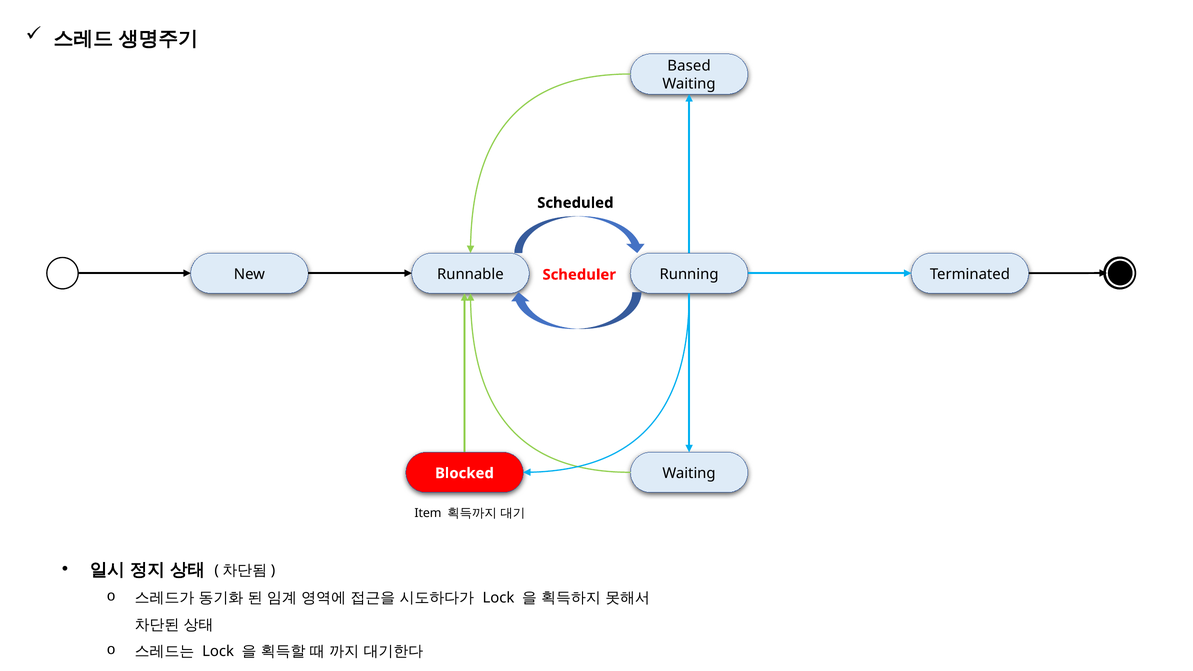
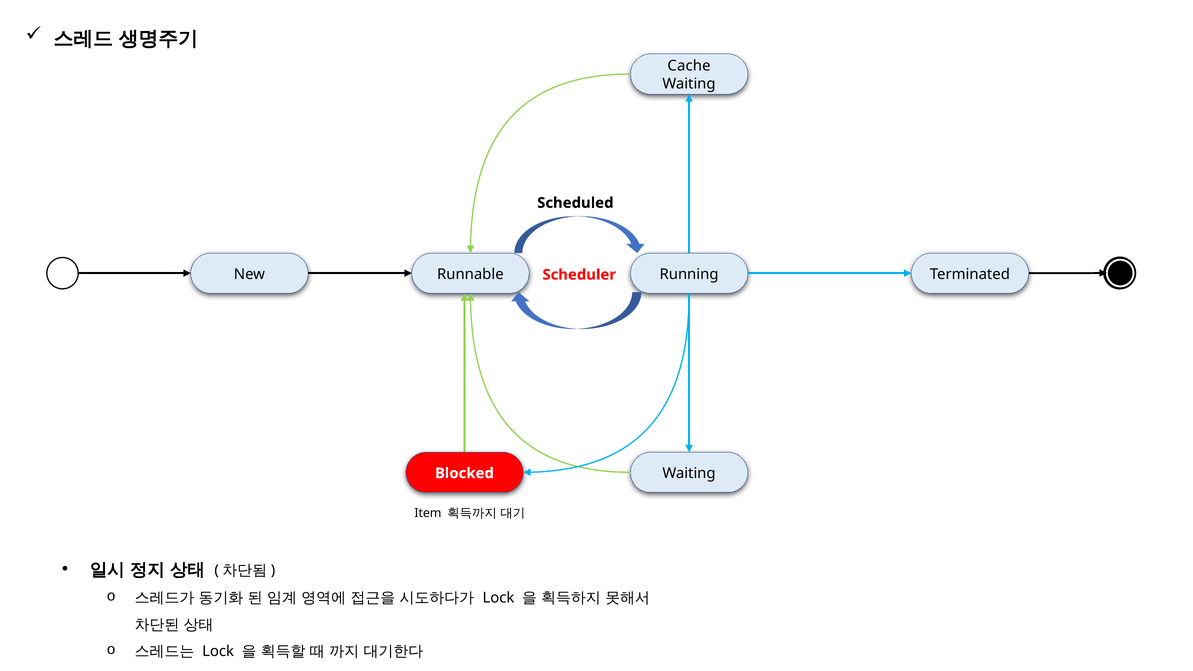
Based: Based -> Cache (689, 66)
